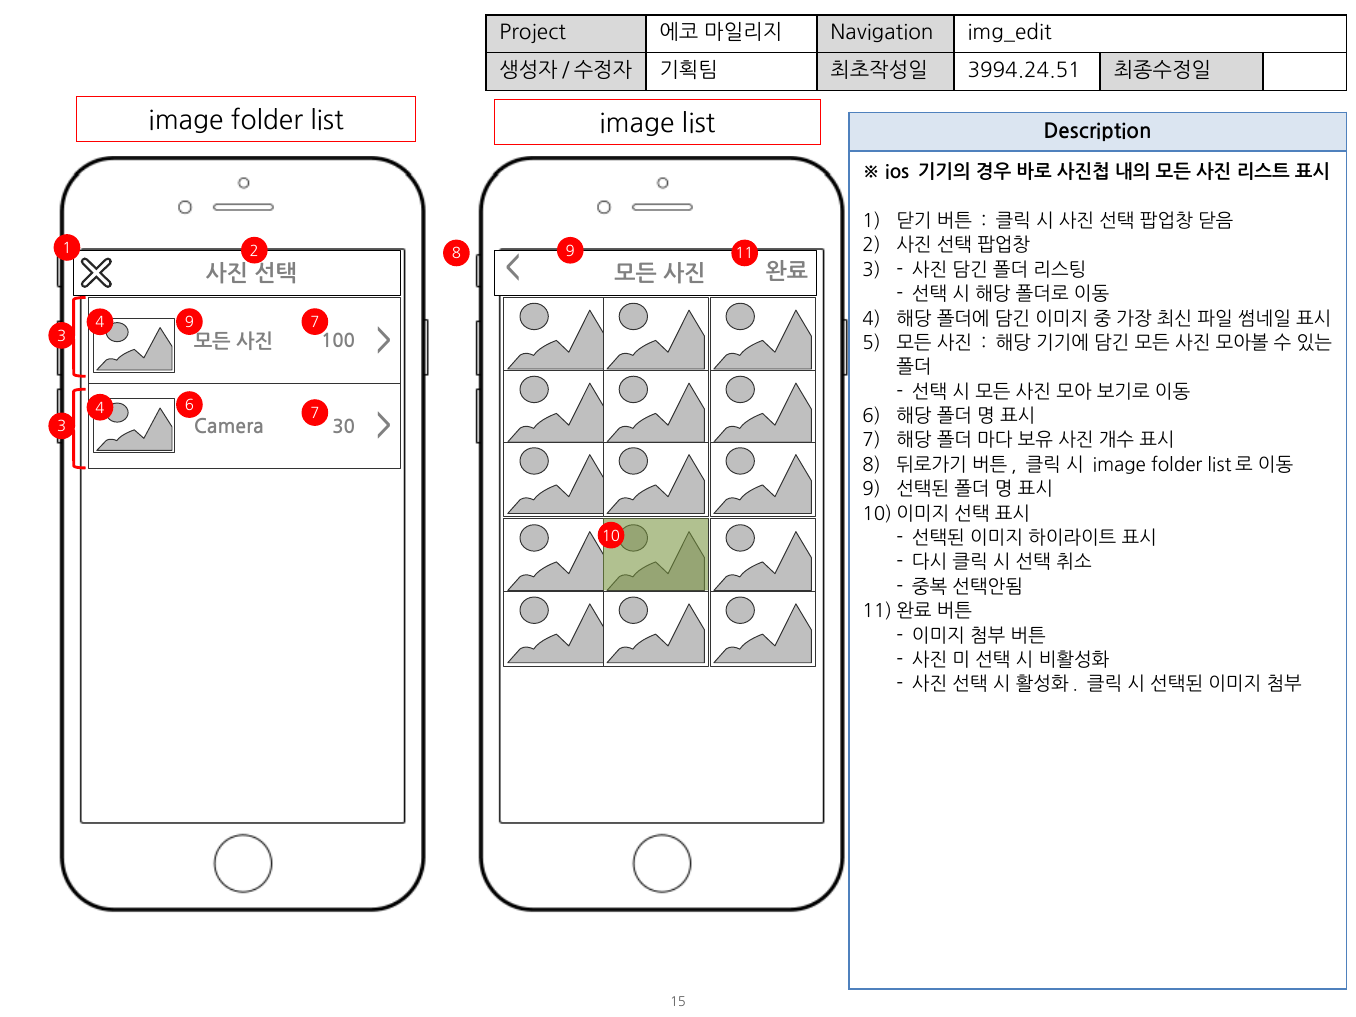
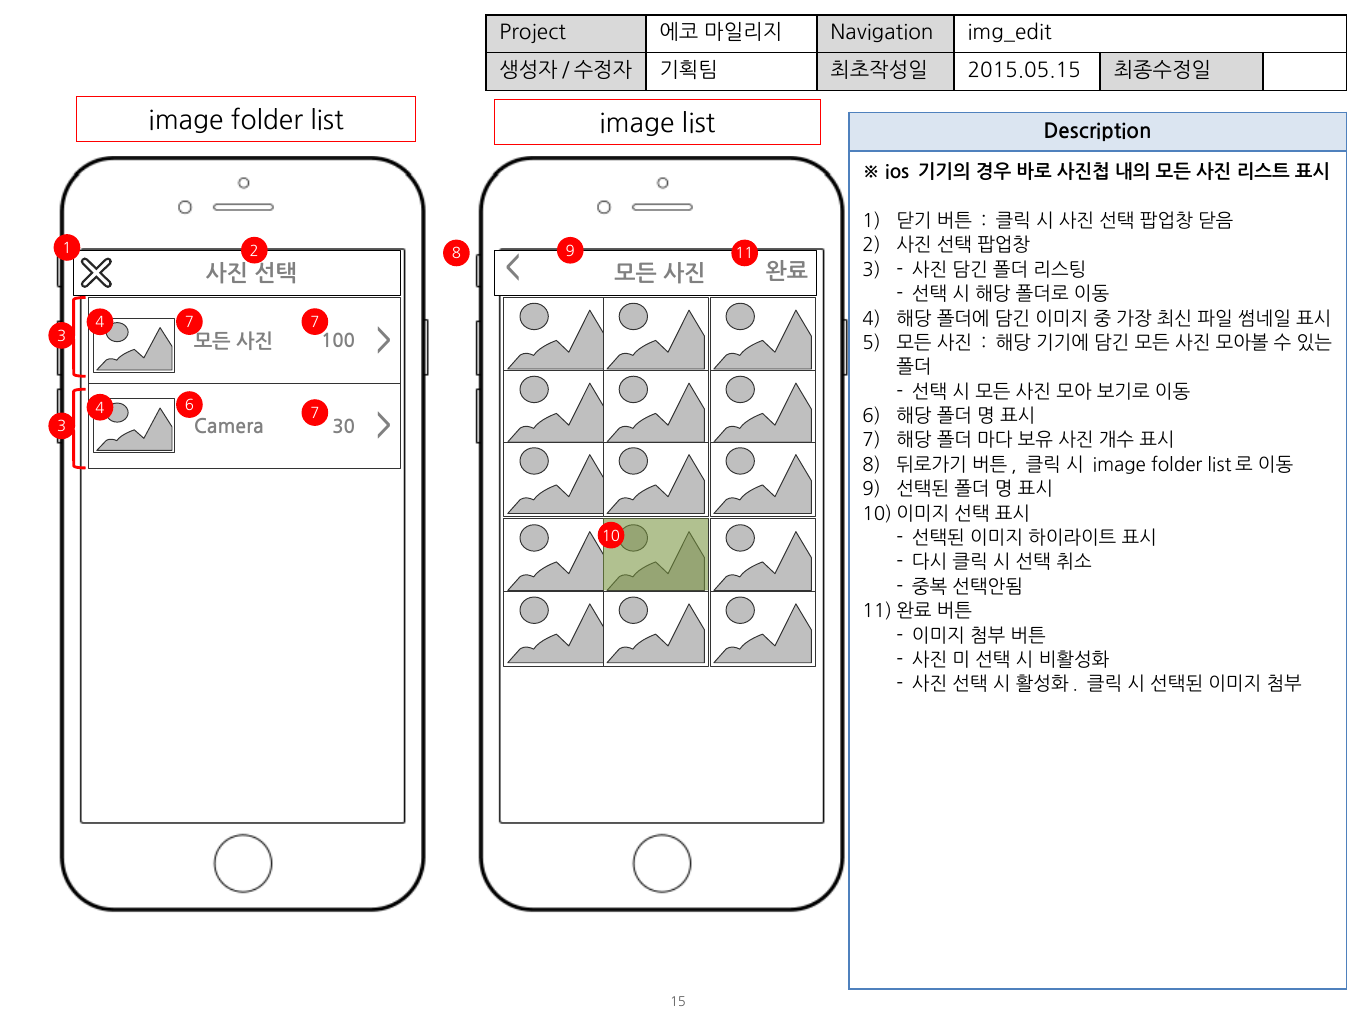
3994.24.51: 3994.24.51 -> 2015.05.15 (1024, 70)
4 9: 9 -> 7 (189, 323)
